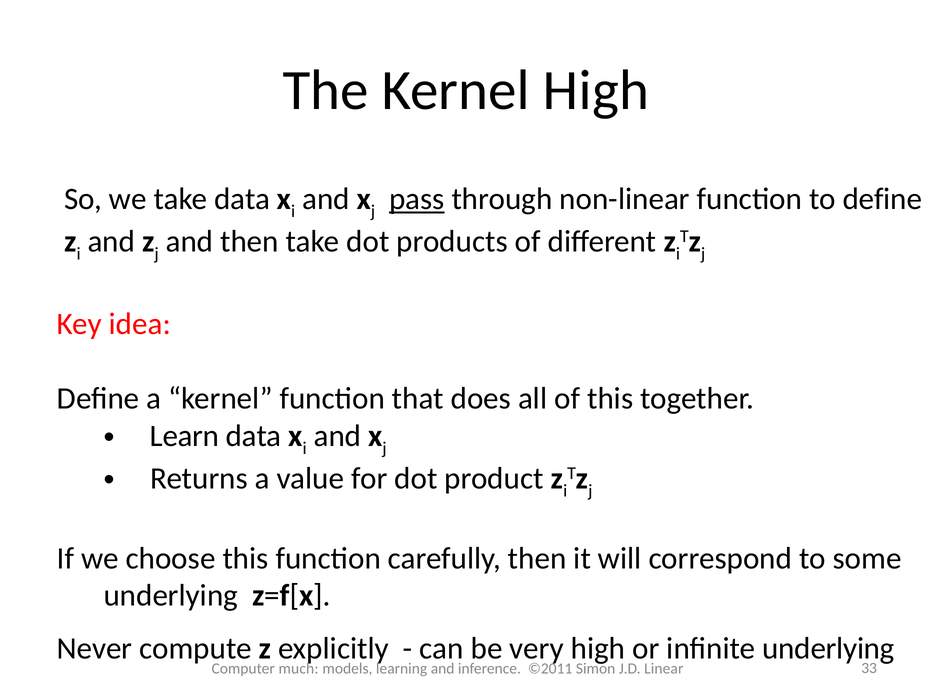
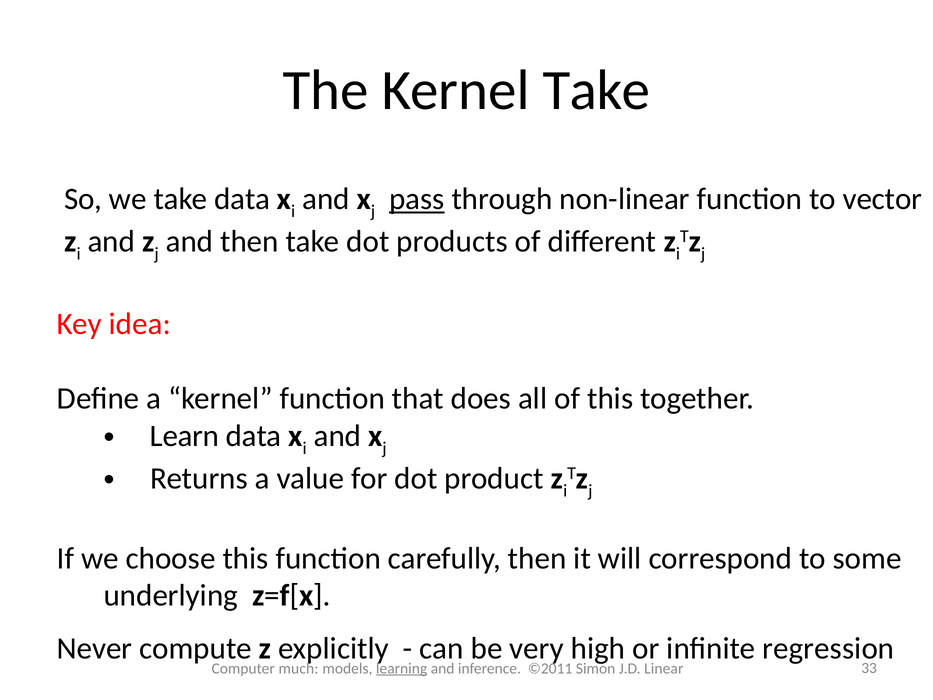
Kernel High: High -> Take (596, 90)
to define: define -> vector (882, 199)
infinite underlying: underlying -> regression (828, 648)
learning underline: none -> present (402, 668)
